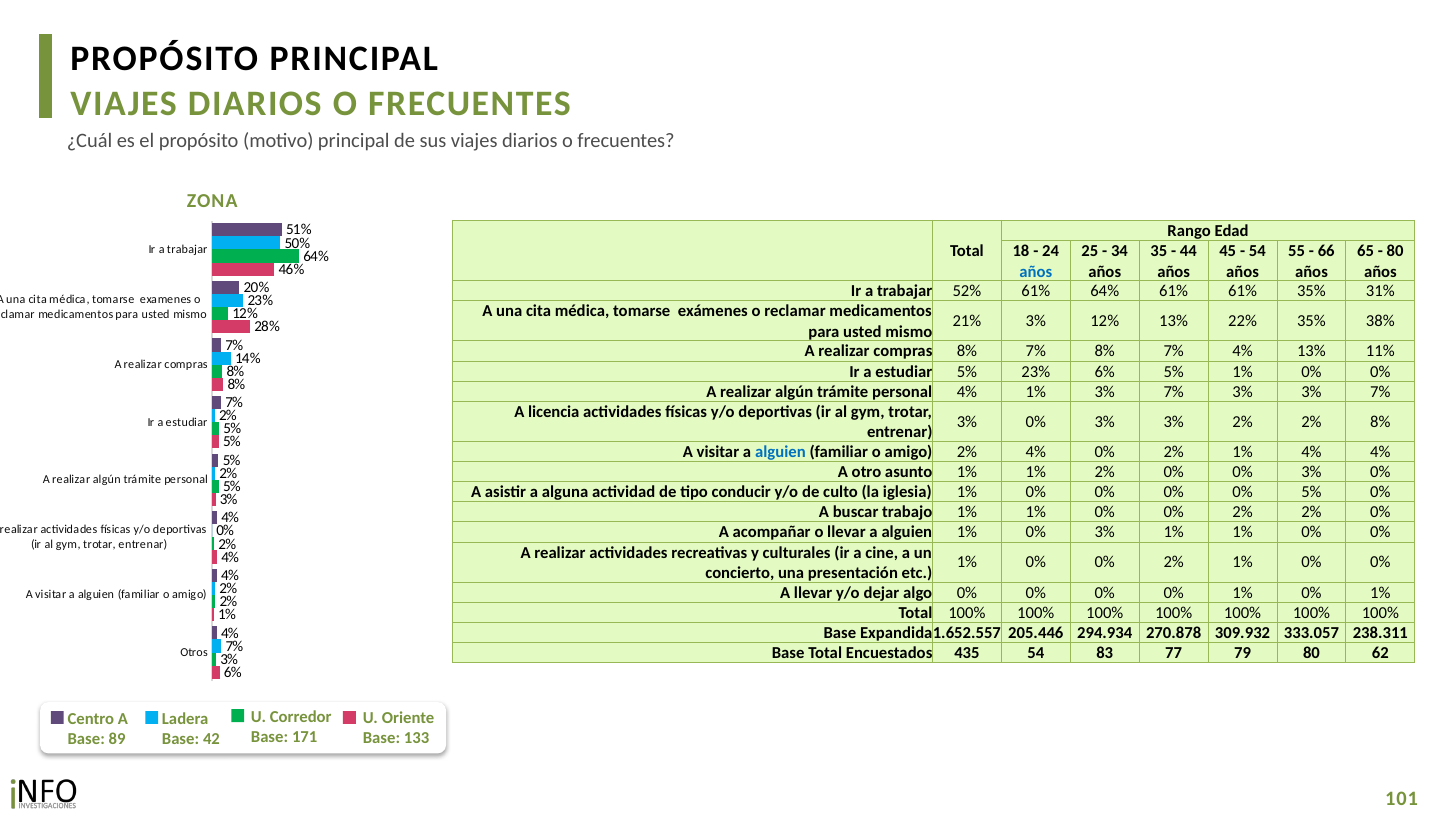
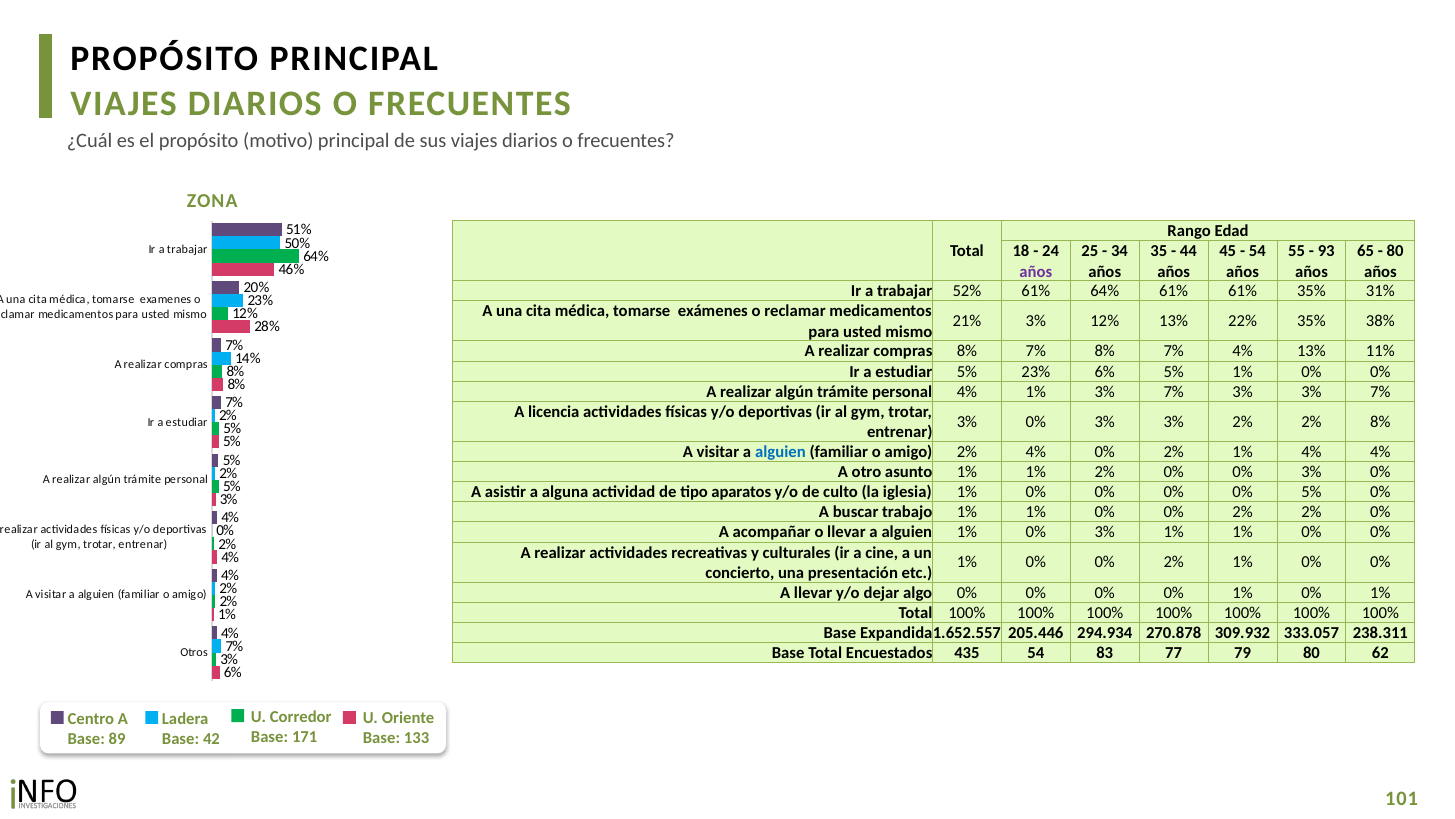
66: 66 -> 93 (1326, 251)
años colour: blue -> purple (1036, 271)
conducir: conducir -> aparatos (741, 492)
